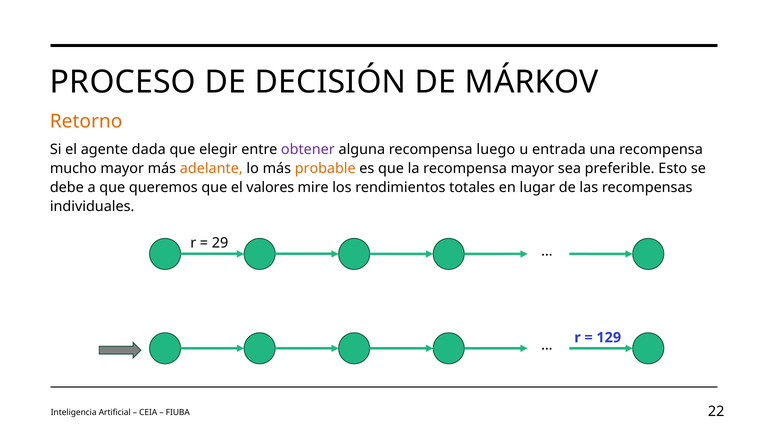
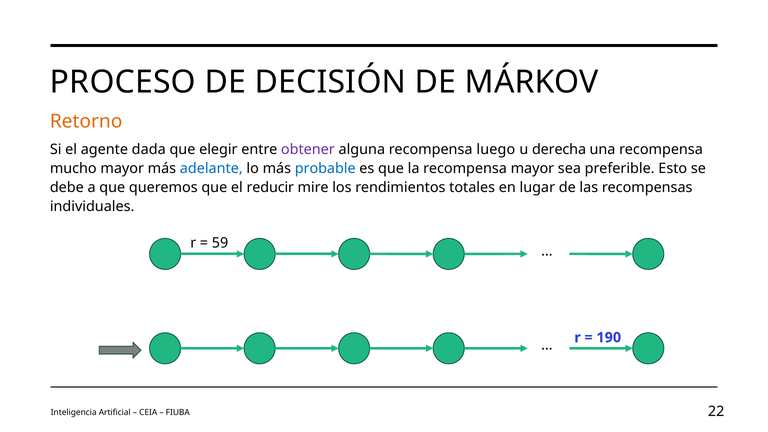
entrada: entrada -> derecha (559, 149)
adelante colour: orange -> blue (211, 168)
probable colour: orange -> blue (325, 168)
valores: valores -> reducir (270, 187)
29: 29 -> 59 (220, 243)
129: 129 -> 190 (609, 338)
